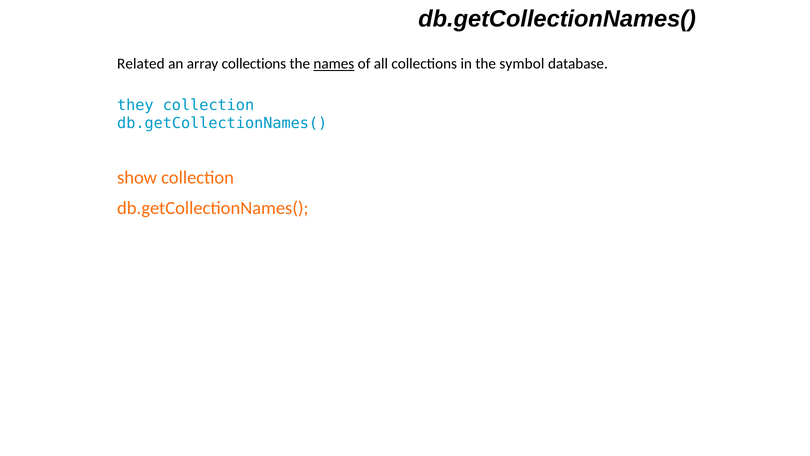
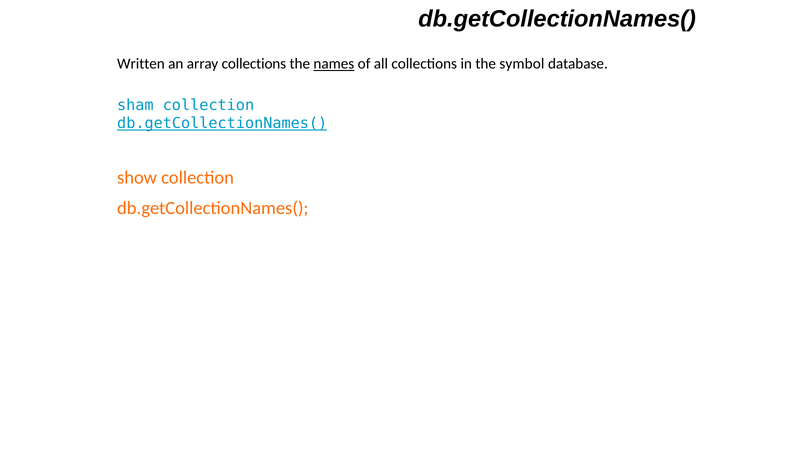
Related: Related -> Written (141, 64)
they: they -> sham (135, 105)
db.getCollectionNames( underline: none -> present (222, 123)
